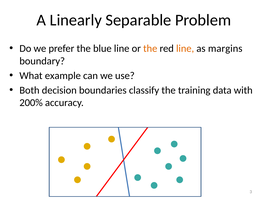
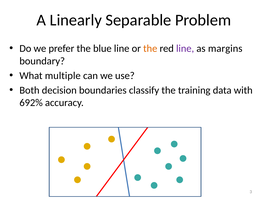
line colour: orange -> purple (185, 49)
example: example -> multiple (63, 76)
200%: 200% -> 692% (31, 103)
